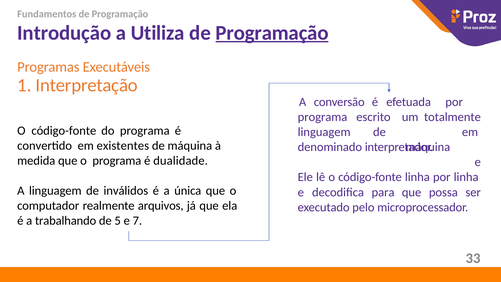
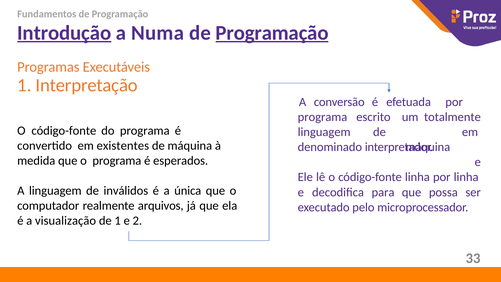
Introdução underline: none -> present (64, 33)
Utiliza: Utiliza -> Numa (158, 33)
dualidade: dualidade -> esperados (181, 161)
trabalhando: trabalhando -> visualização (66, 221)
de 5: 5 -> 1 (118, 221)
7: 7 -> 2 (137, 221)
